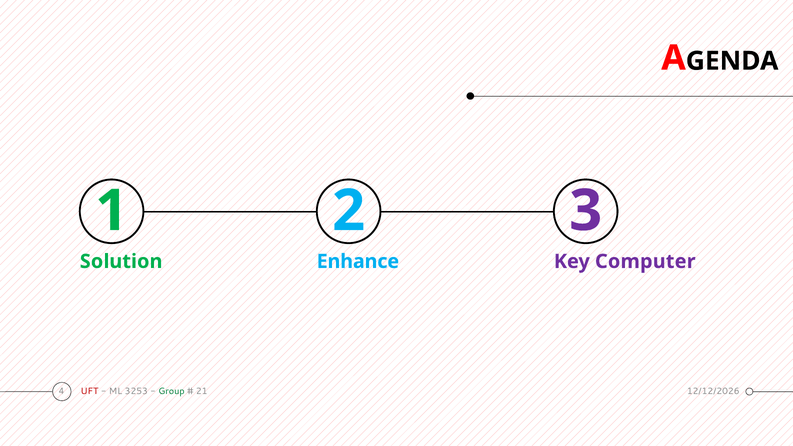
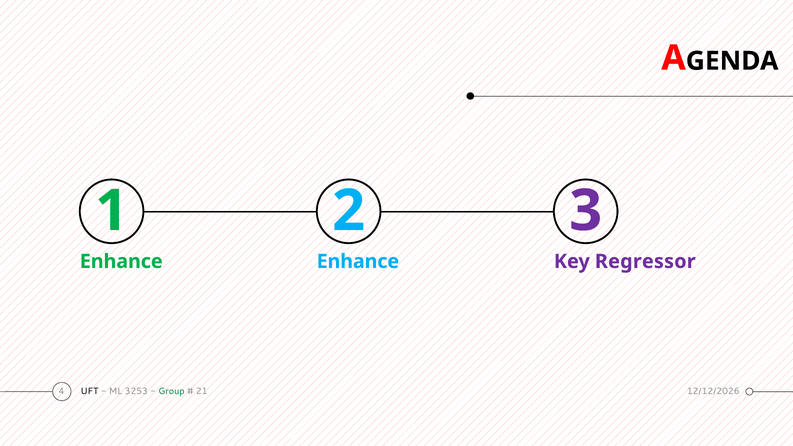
Solution: Solution -> Enhance (121, 261)
Computer: Computer -> Regressor (645, 262)
UFT colour: red -> black (89, 391)
